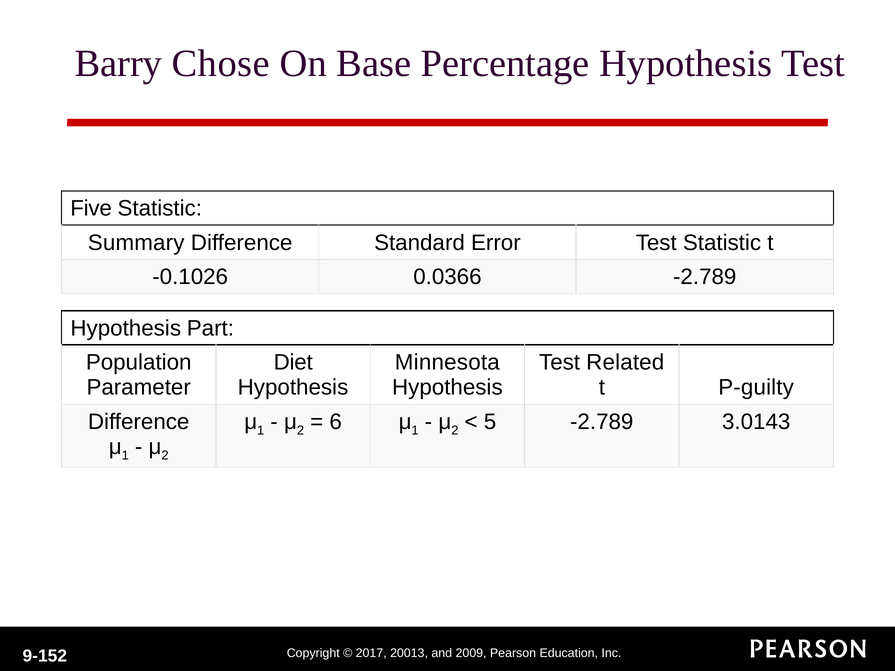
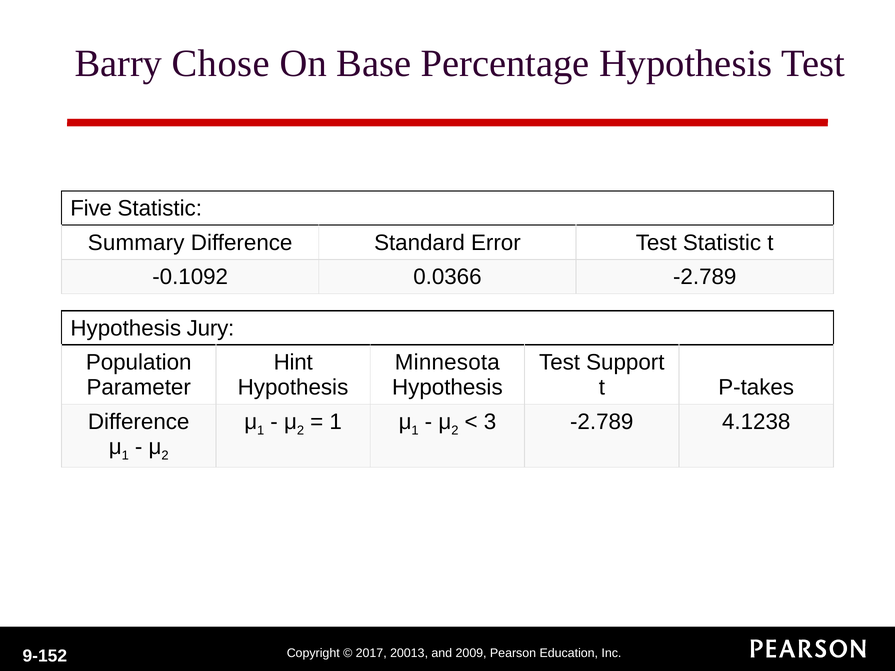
-0.1026: -0.1026 -> -0.1092 (190, 277)
Part: Part -> Jury (211, 328)
Diet: Diet -> Hint (293, 362)
Related: Related -> Support (625, 362)
P-guilty: P-guilty -> P-takes (756, 388)
6: 6 -> 1 (336, 422)
5: 5 -> 3 (490, 422)
3.0143: 3.0143 -> 4.1238 (756, 422)
